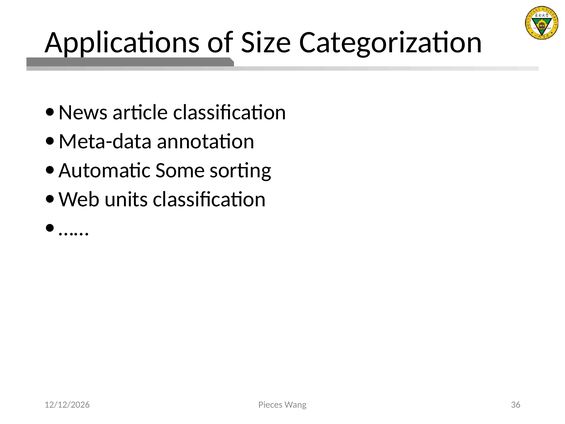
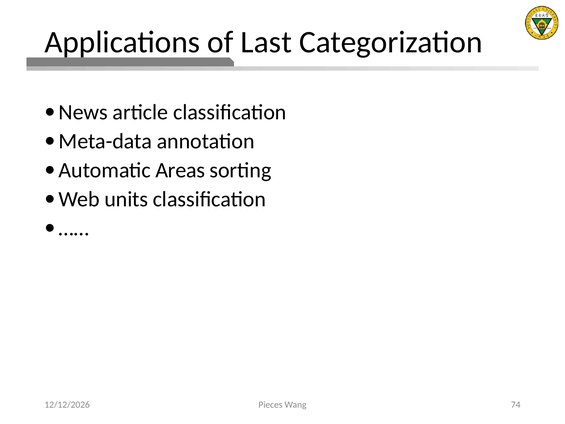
Size: Size -> Last (266, 42)
Some: Some -> Areas (180, 170)
36: 36 -> 74 (516, 405)
